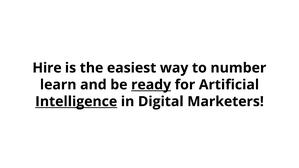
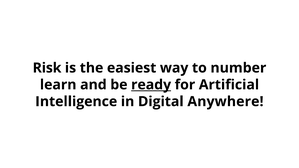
Hire: Hire -> Risk (47, 68)
Intelligence underline: present -> none (76, 102)
Marketers: Marketers -> Anywhere (225, 102)
